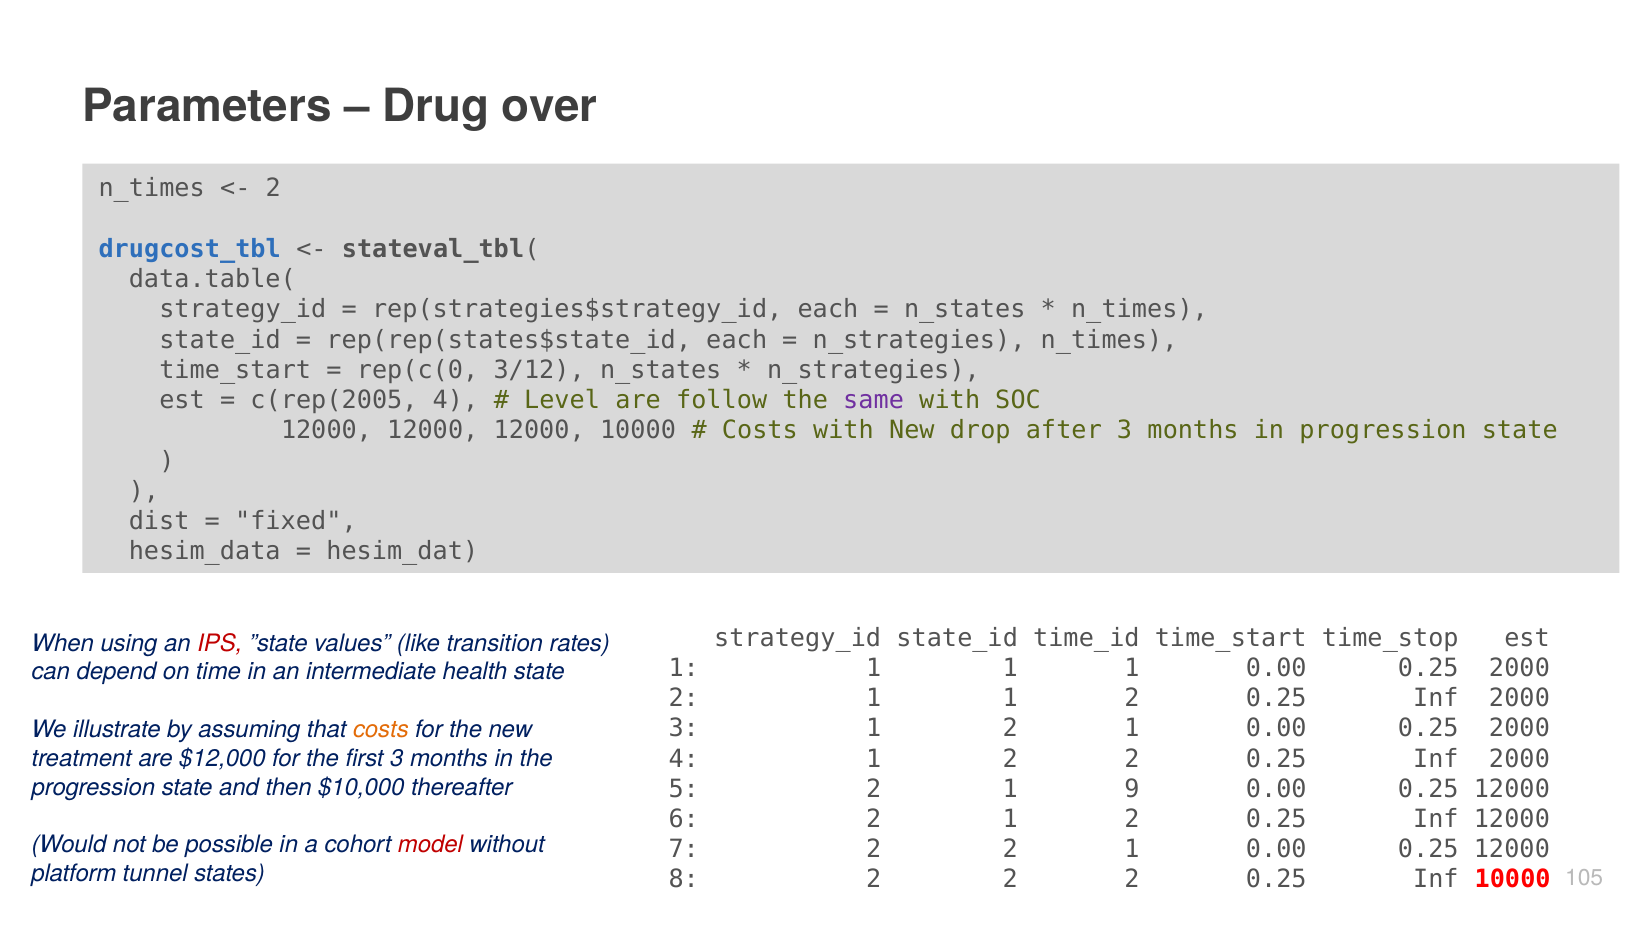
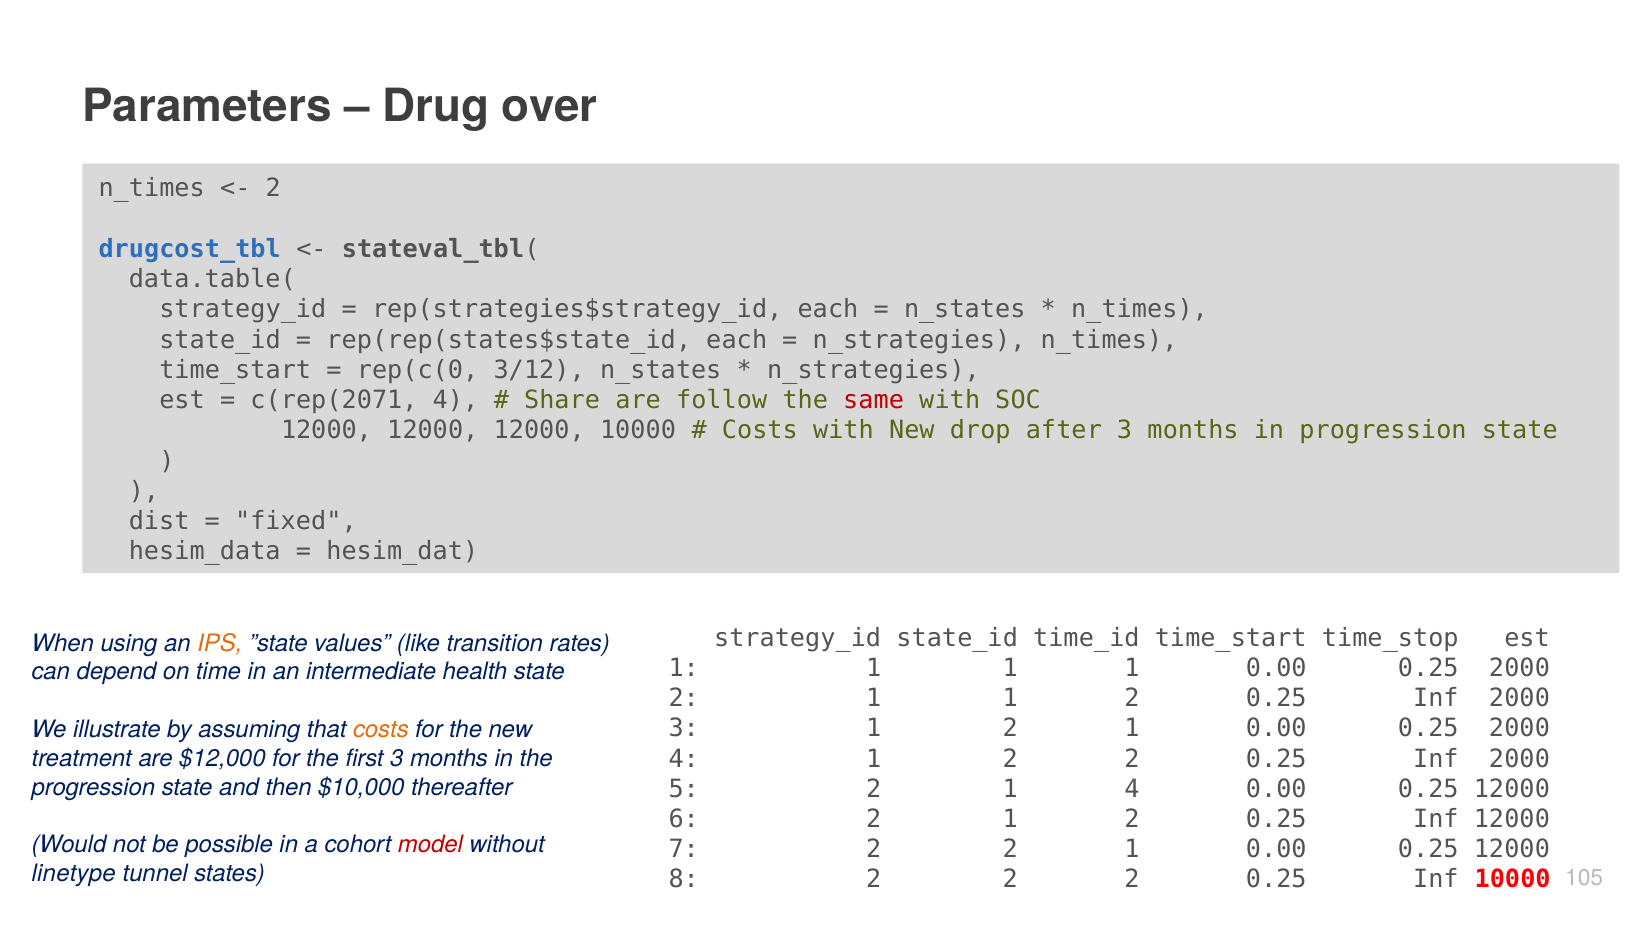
c(rep(2005: c(rep(2005 -> c(rep(2071 (334, 400)
Level: Level -> Share (562, 400)
same colour: purple -> red (874, 400)
IPS colour: red -> orange (220, 643)
1 9: 9 -> 4 (1132, 789)
platform: platform -> linetype (74, 874)
